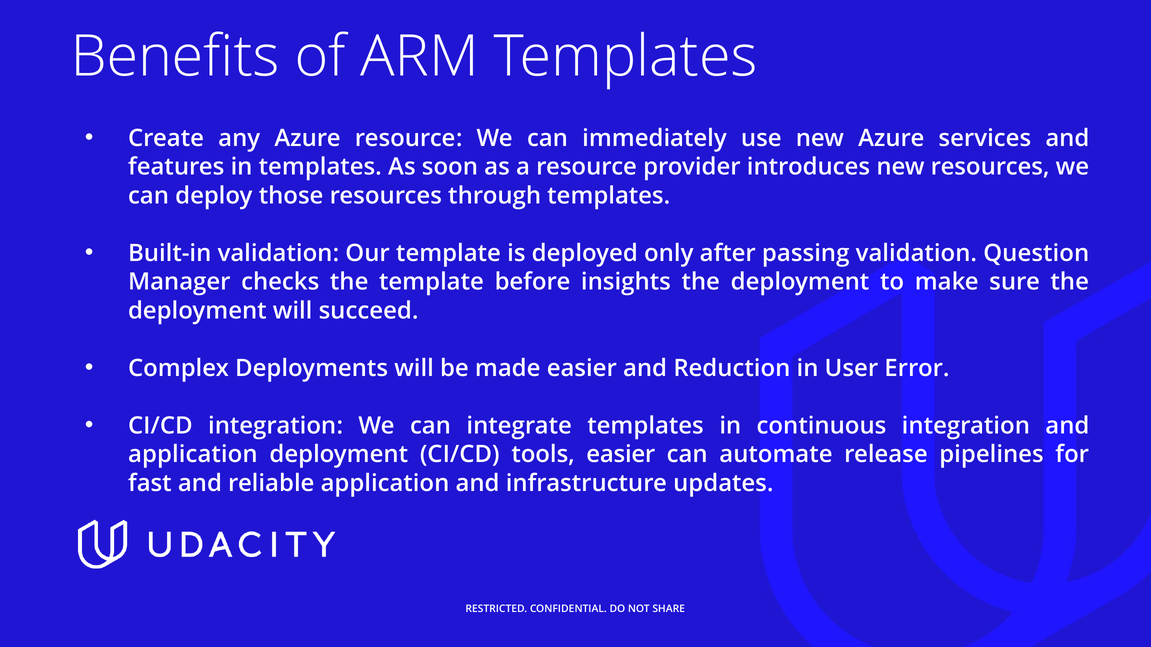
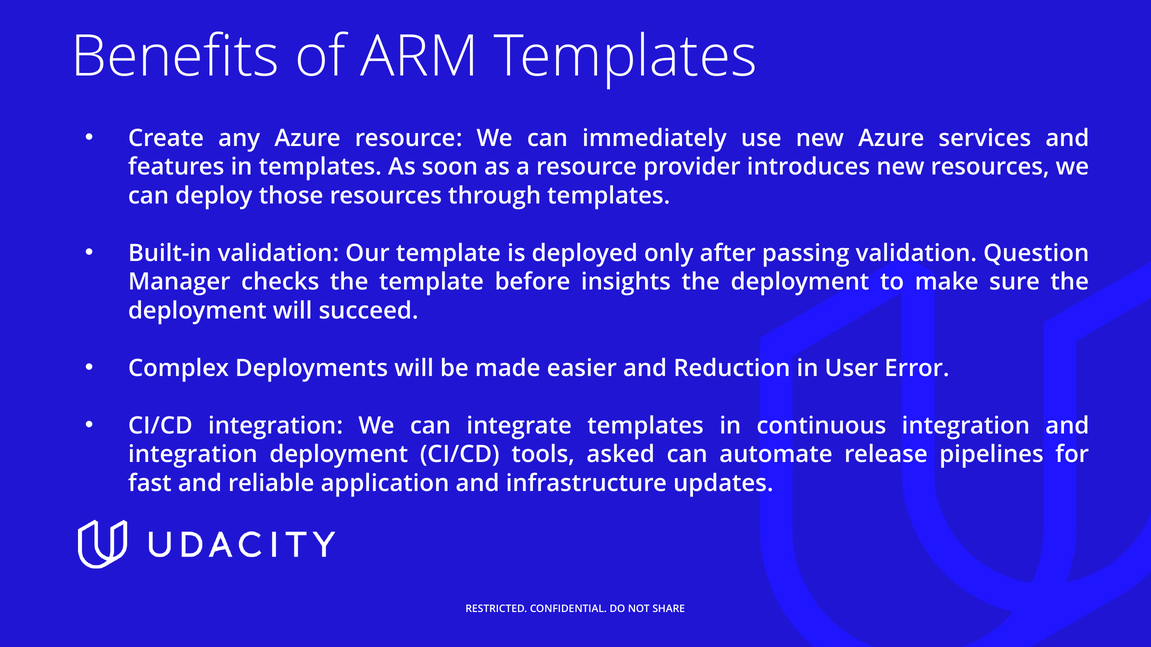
application: application -> integration (193, 455)
tools easier: easier -> asked (621, 455)
